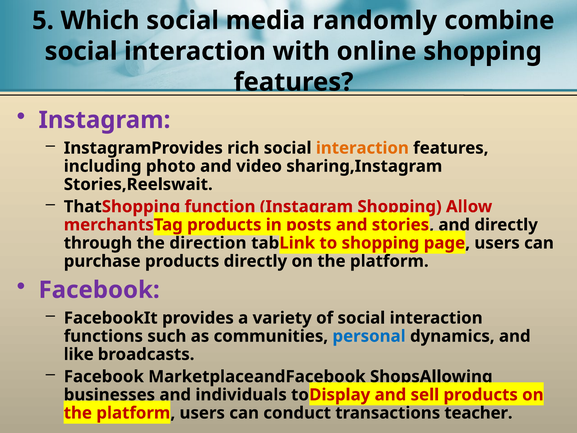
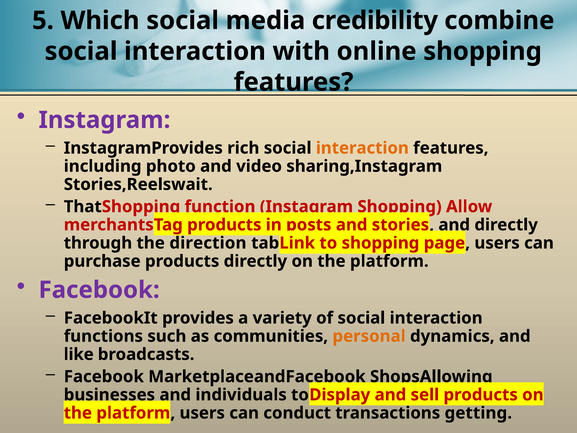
randomly: randomly -> credibility (375, 21)
personal colour: blue -> orange (369, 336)
teacher: teacher -> getting (478, 413)
